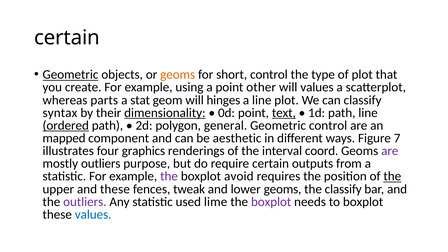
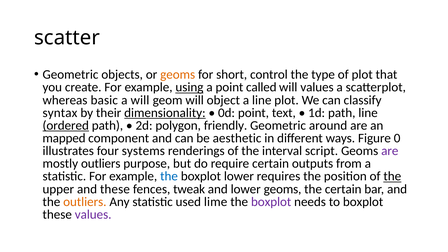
certain: certain -> scatter (67, 38)
Geometric underline: present -> none (70, 75)
using underline: none -> present (189, 87)
other: other -> called (261, 87)
parts: parts -> basic (104, 100)
a stat: stat -> will (140, 100)
hinges: hinges -> object (223, 100)
text underline: present -> none (284, 113)
general: general -> friendly (226, 125)
Geometric control: control -> around (328, 125)
7: 7 -> 0 (397, 138)
graphics: graphics -> systems (143, 151)
coord: coord -> script (322, 151)
the colour: purple -> blue (169, 176)
boxplot avoid: avoid -> lower (239, 176)
the classify: classify -> certain (343, 189)
outliers colour: purple -> orange (85, 202)
values colour: blue -> purple (93, 214)
